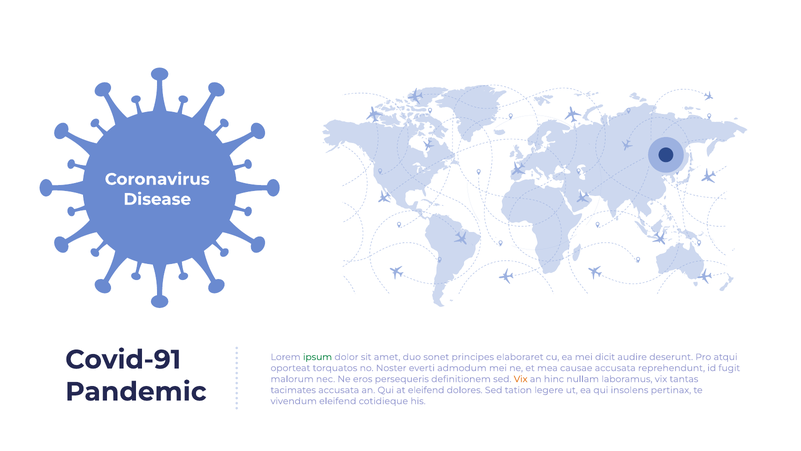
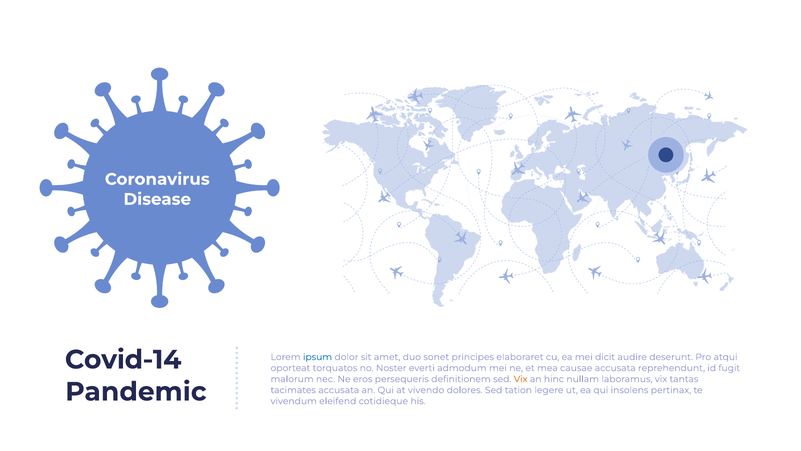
Covid-91: Covid-91 -> Covid-14 (123, 359)
ipsum colour: green -> blue (318, 357)
at eleifend: eleifend -> vivendo (426, 390)
